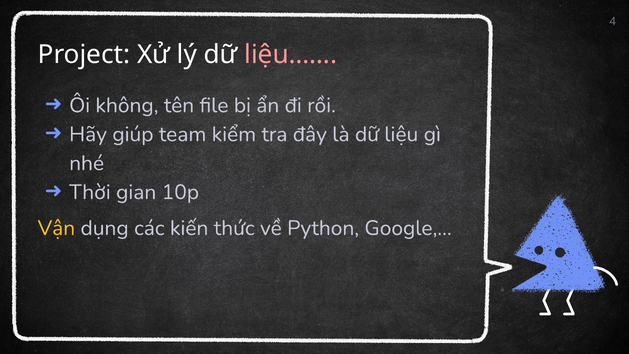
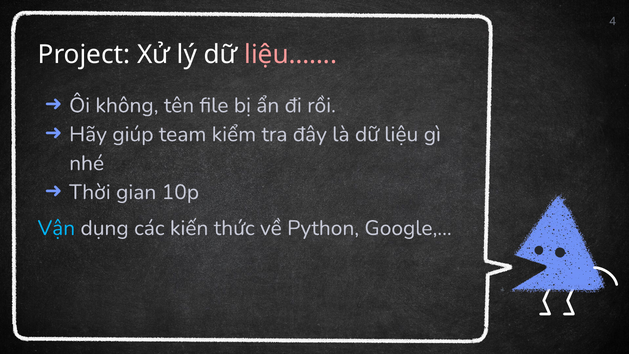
Vận colour: yellow -> light blue (56, 228)
